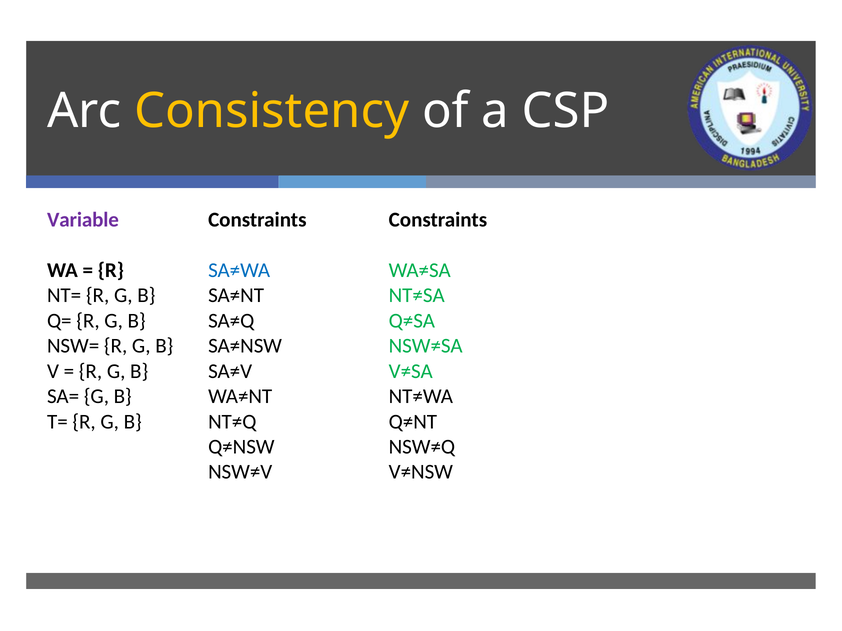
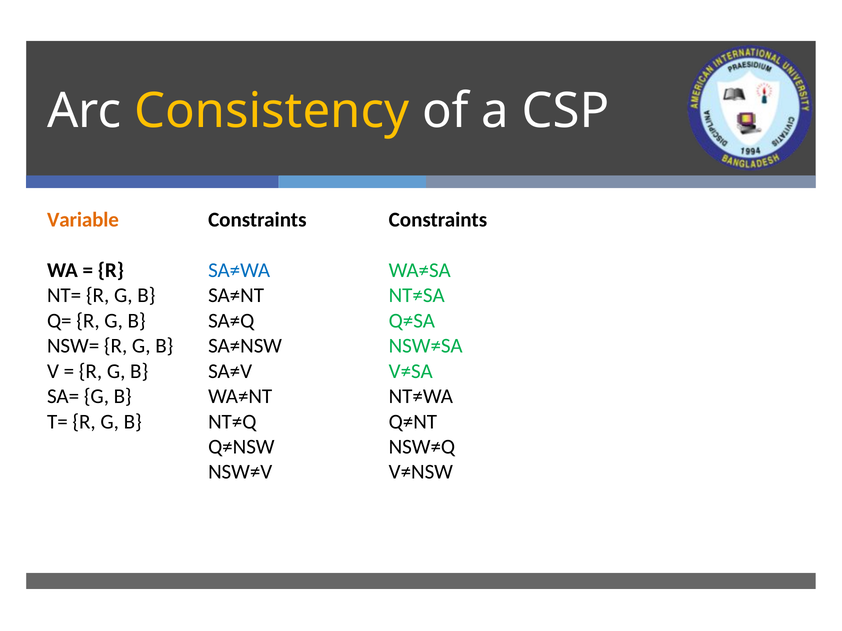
Variable colour: purple -> orange (83, 220)
